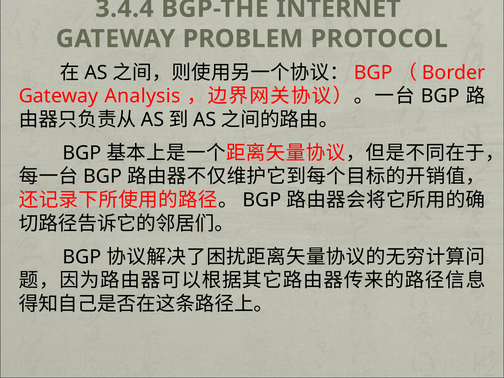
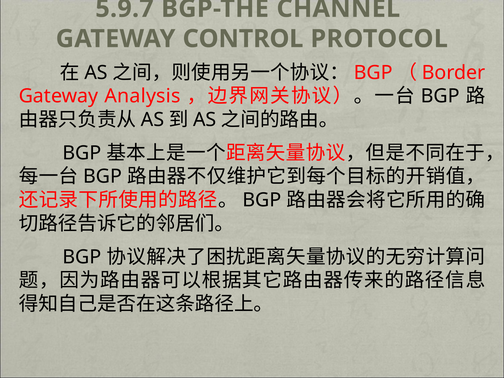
3.4.4: 3.4.4 -> 5.9.7 (125, 9)
INTERNET: INTERNET -> CHANNEL (338, 9)
PROBLEM: PROBLEM -> CONTROL (243, 39)
